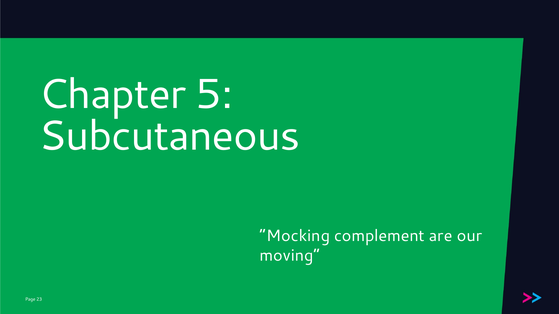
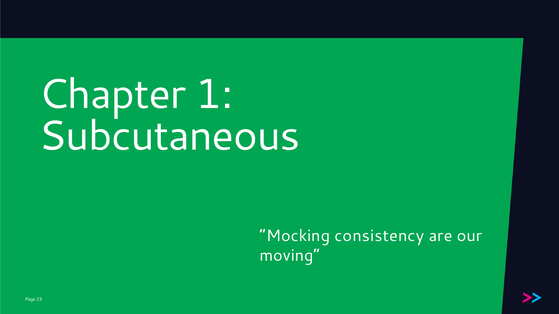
5: 5 -> 1 (214, 94)
complement: complement -> consistency (379, 236)
